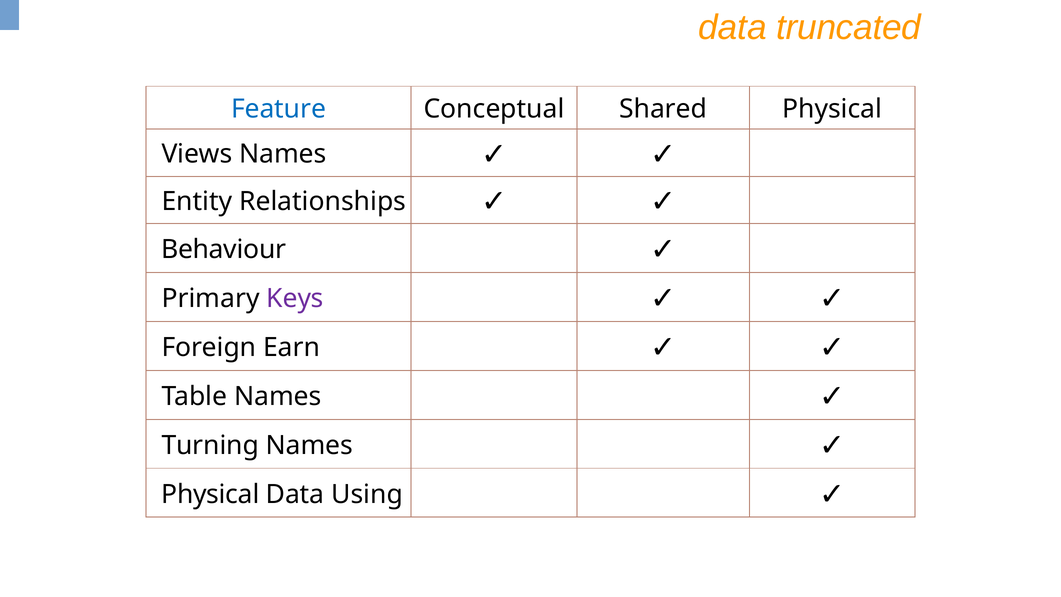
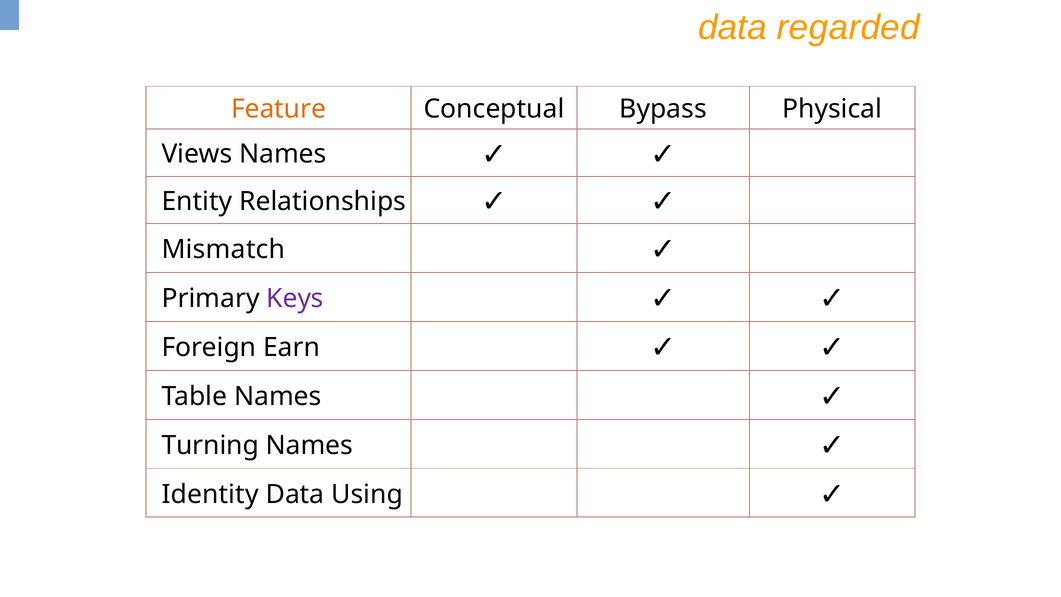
truncated: truncated -> regarded (848, 28)
Feature colour: blue -> orange (279, 109)
Shared: Shared -> Bypass (663, 109)
Behaviour: Behaviour -> Mismatch (223, 249)
Physical: Physical -> Identity (210, 494)
